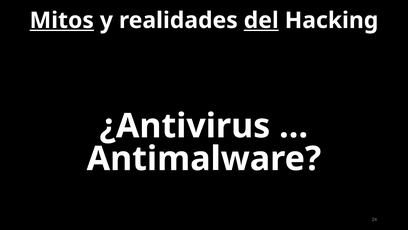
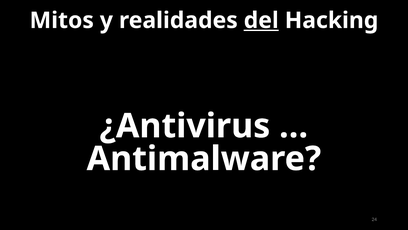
Mitos underline: present -> none (62, 20)
